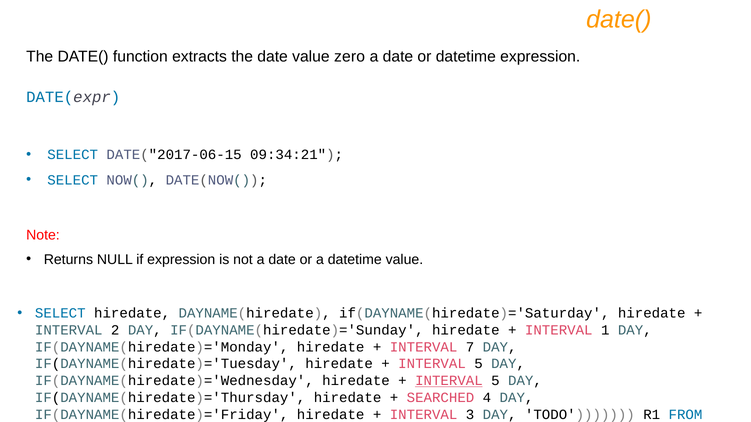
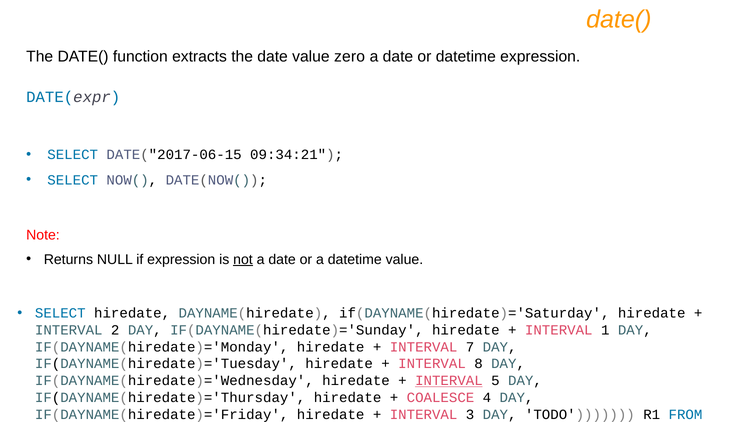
not underline: none -> present (243, 260)
5: 5 -> 8 (479, 364)
SEARCHED: SEARCHED -> COALESCE (440, 398)
